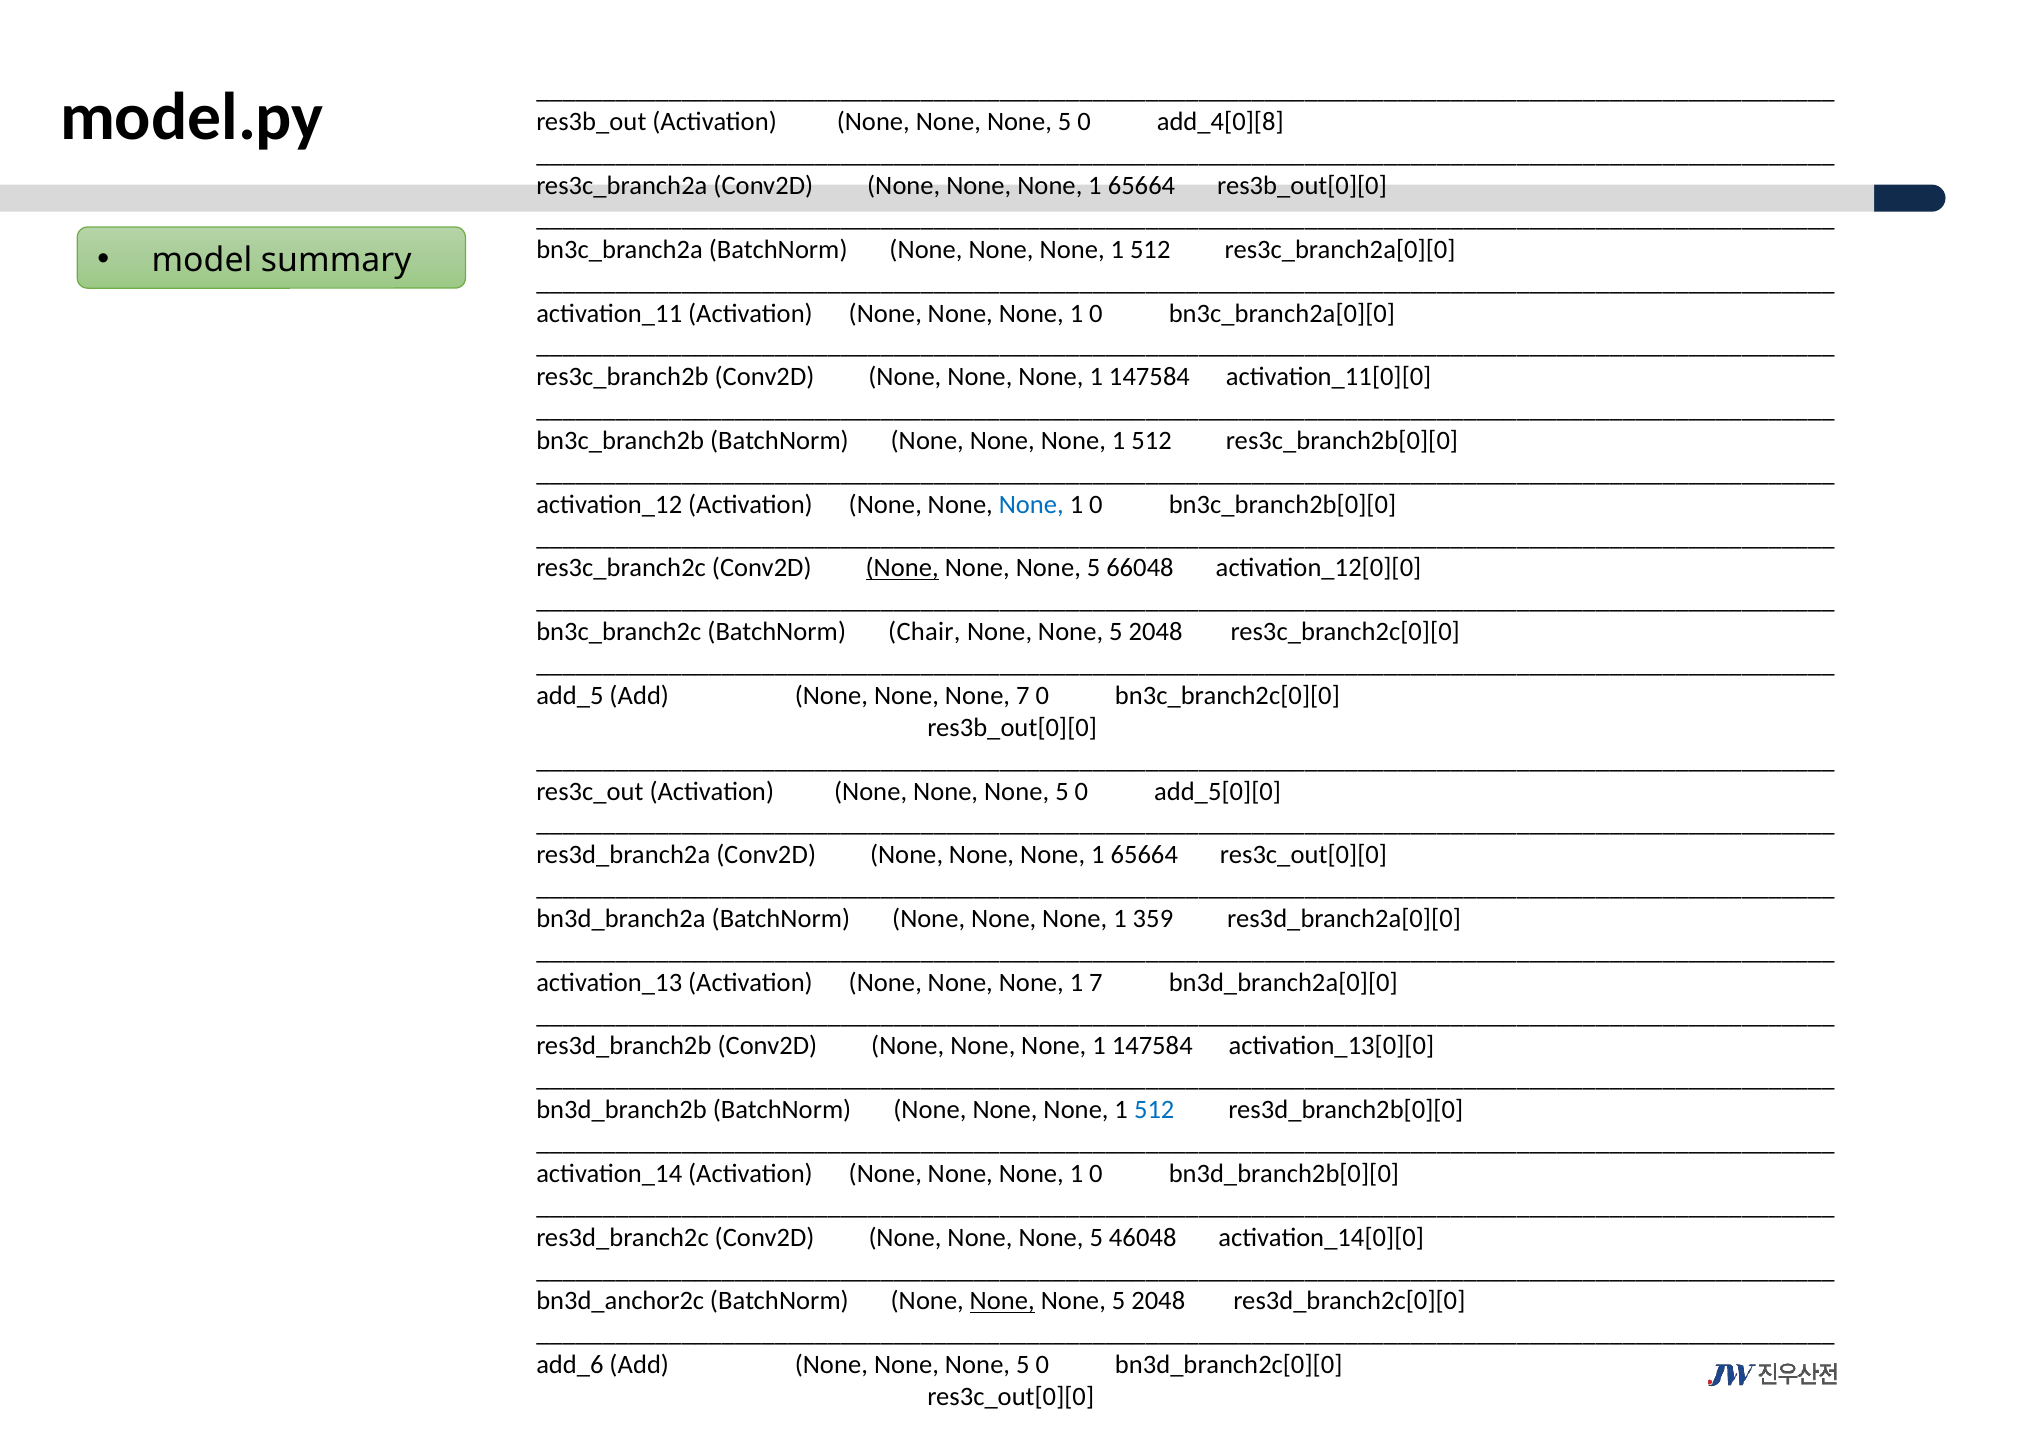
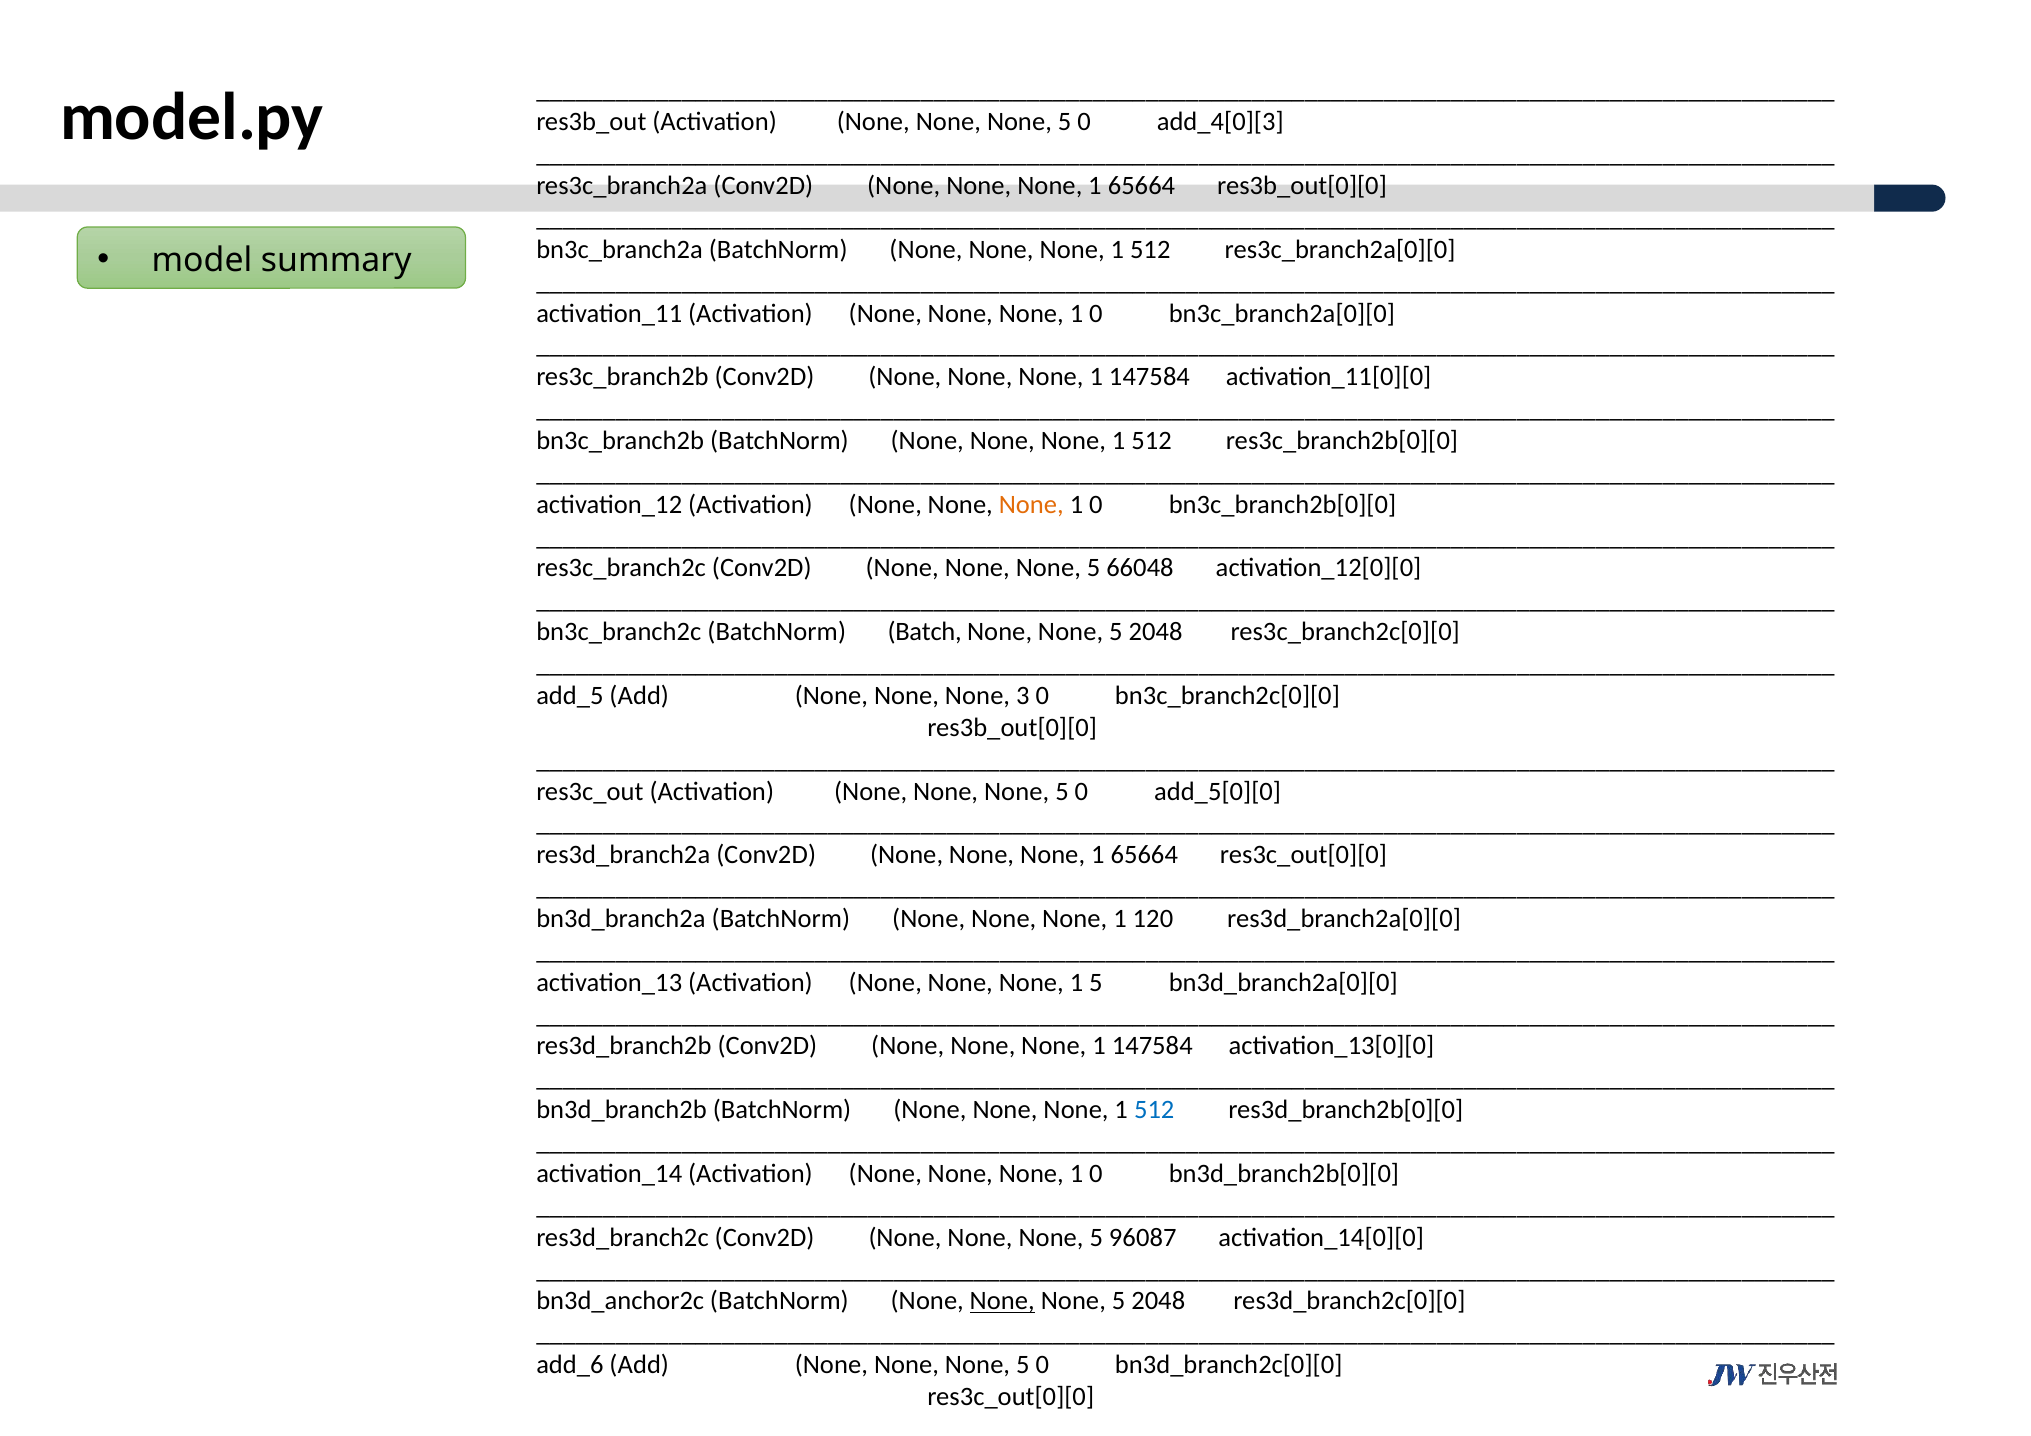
add_4[0][8: add_4[0][8 -> add_4[0][3 (1220, 122)
None colour: blue -> orange (1031, 504)
None underline: present -> none (902, 568)
Chair: Chair -> Batch (925, 632)
None 7: 7 -> 3 (1023, 696)
359: 359 -> 120 (1153, 919)
1 7: 7 -> 5 (1096, 983)
46048: 46048 -> 96087 (1143, 1237)
